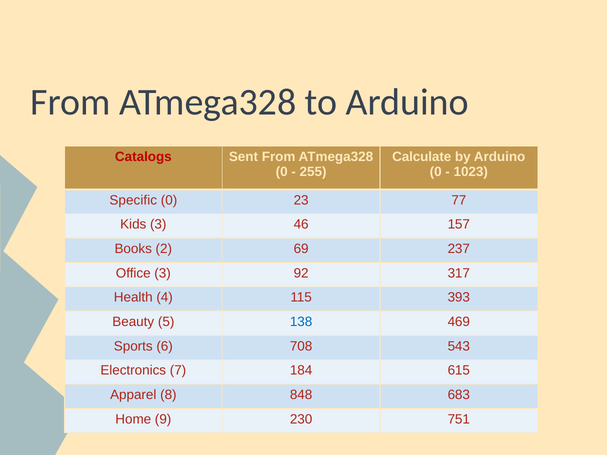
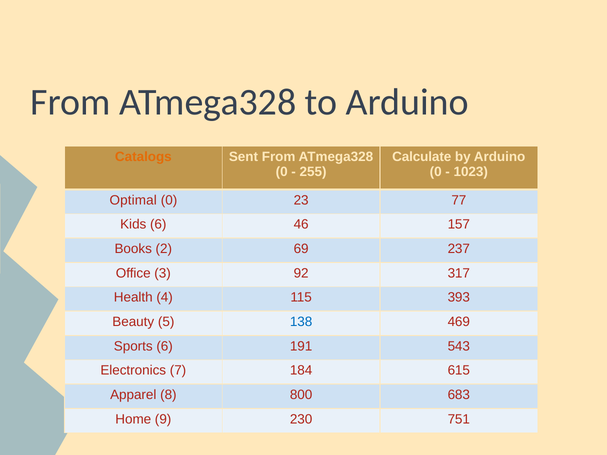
Catalogs colour: red -> orange (143, 157)
Specific: Specific -> Optimal (133, 200)
Kids 3: 3 -> 6 (158, 225)
708: 708 -> 191 (301, 346)
848: 848 -> 800 (301, 395)
